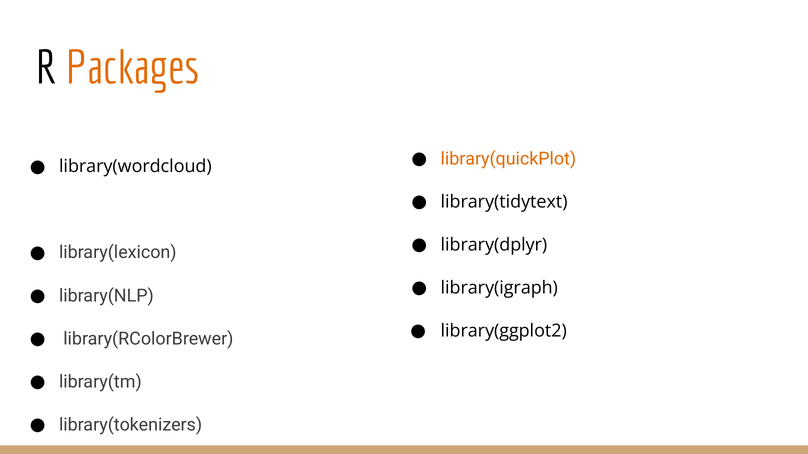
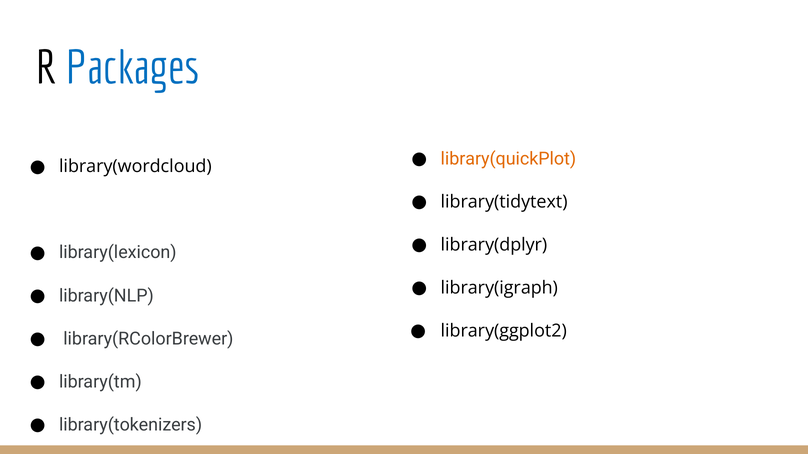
Packages colour: orange -> blue (133, 68)
